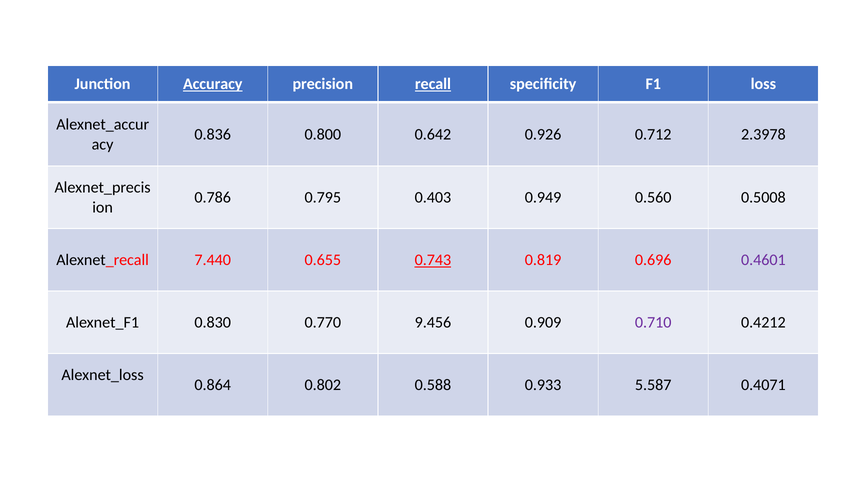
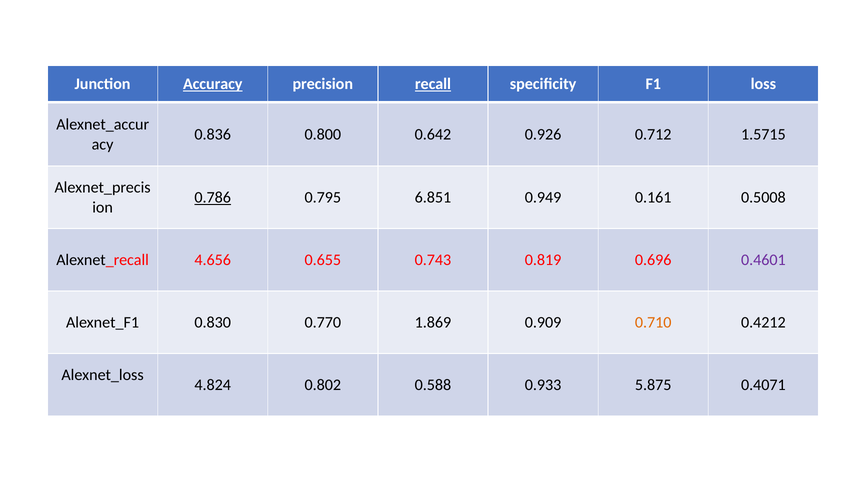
2.3978: 2.3978 -> 1.5715 (763, 134)
0.786 underline: none -> present (213, 198)
0.403: 0.403 -> 6.851 (433, 198)
0.560: 0.560 -> 0.161 (653, 198)
7.440: 7.440 -> 4.656 (213, 260)
0.743 underline: present -> none (433, 260)
9.456: 9.456 -> 1.869 (433, 323)
0.710 colour: purple -> orange (653, 323)
0.864: 0.864 -> 4.824 (213, 385)
5.587: 5.587 -> 5.875 (653, 385)
